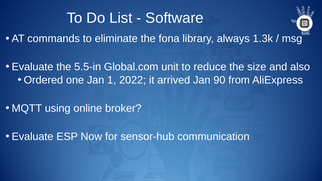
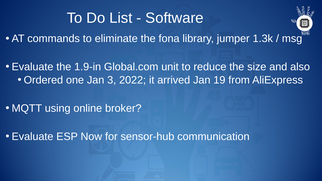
always: always -> jumper (233, 39)
5.5-in: 5.5-in -> 1.9-in (88, 67)
1: 1 -> 3 (112, 80)
90: 90 -> 19 (219, 80)
